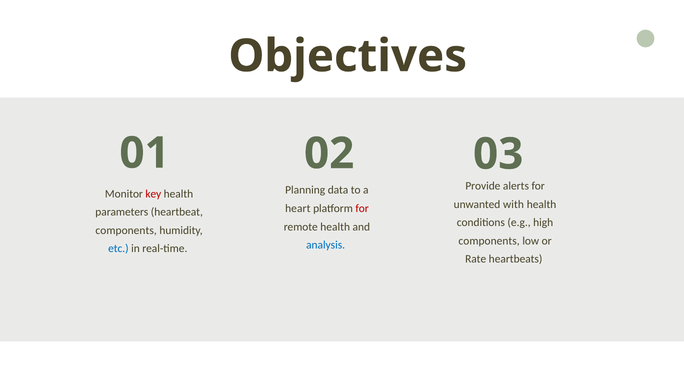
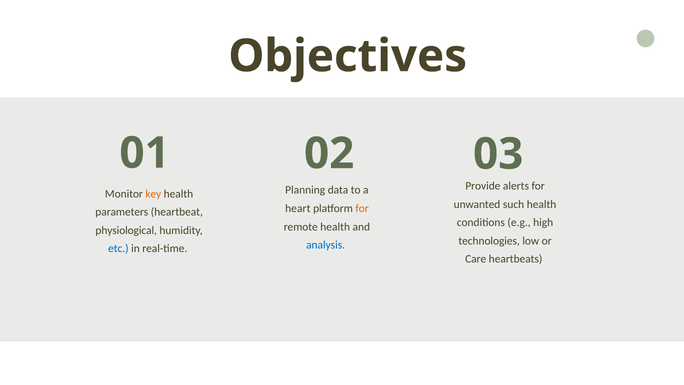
key colour: red -> orange (153, 194)
with: with -> such (514, 204)
for colour: red -> orange (362, 208)
components: components -> physiological (126, 230)
components: components -> technologies (489, 241)
Rate: Rate -> Care (476, 259)
